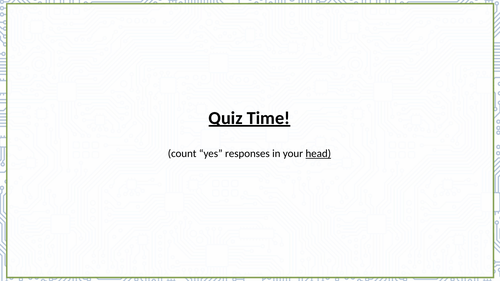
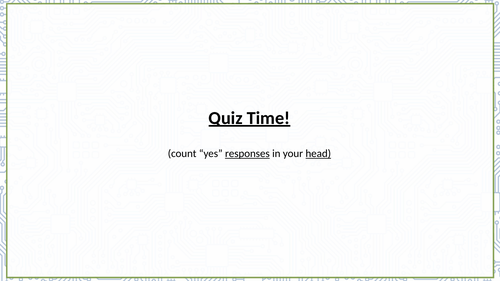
responses underline: none -> present (247, 154)
